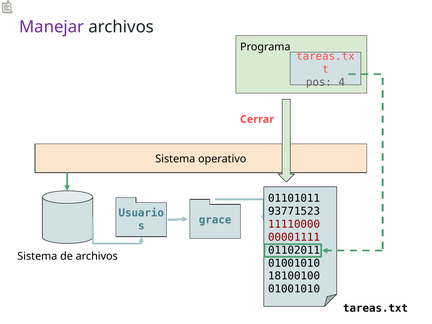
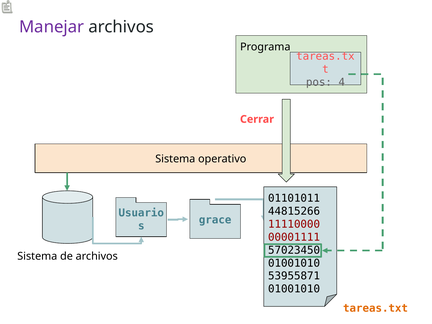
93771523: 93771523 -> 44815266 (294, 211)
01102011: 01102011 -> 57023450 (294, 250)
18100100: 18100100 -> 53955871 (294, 276)
tareas.txt colour: black -> orange (376, 308)
